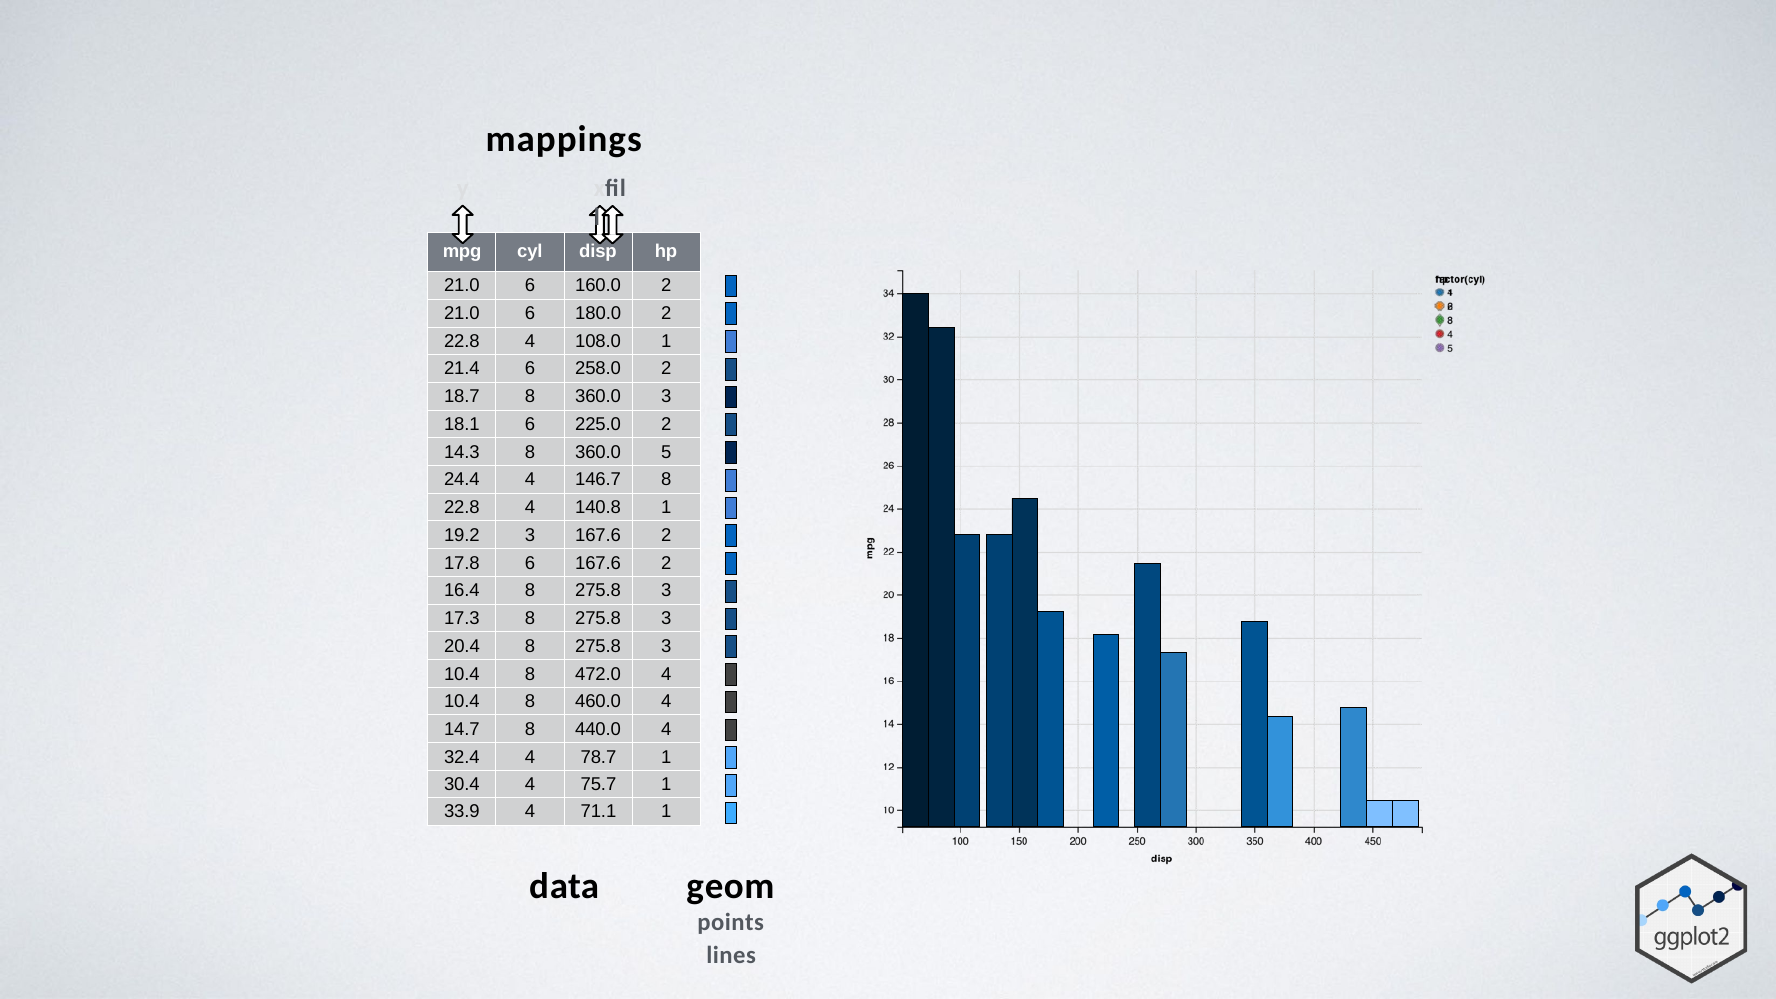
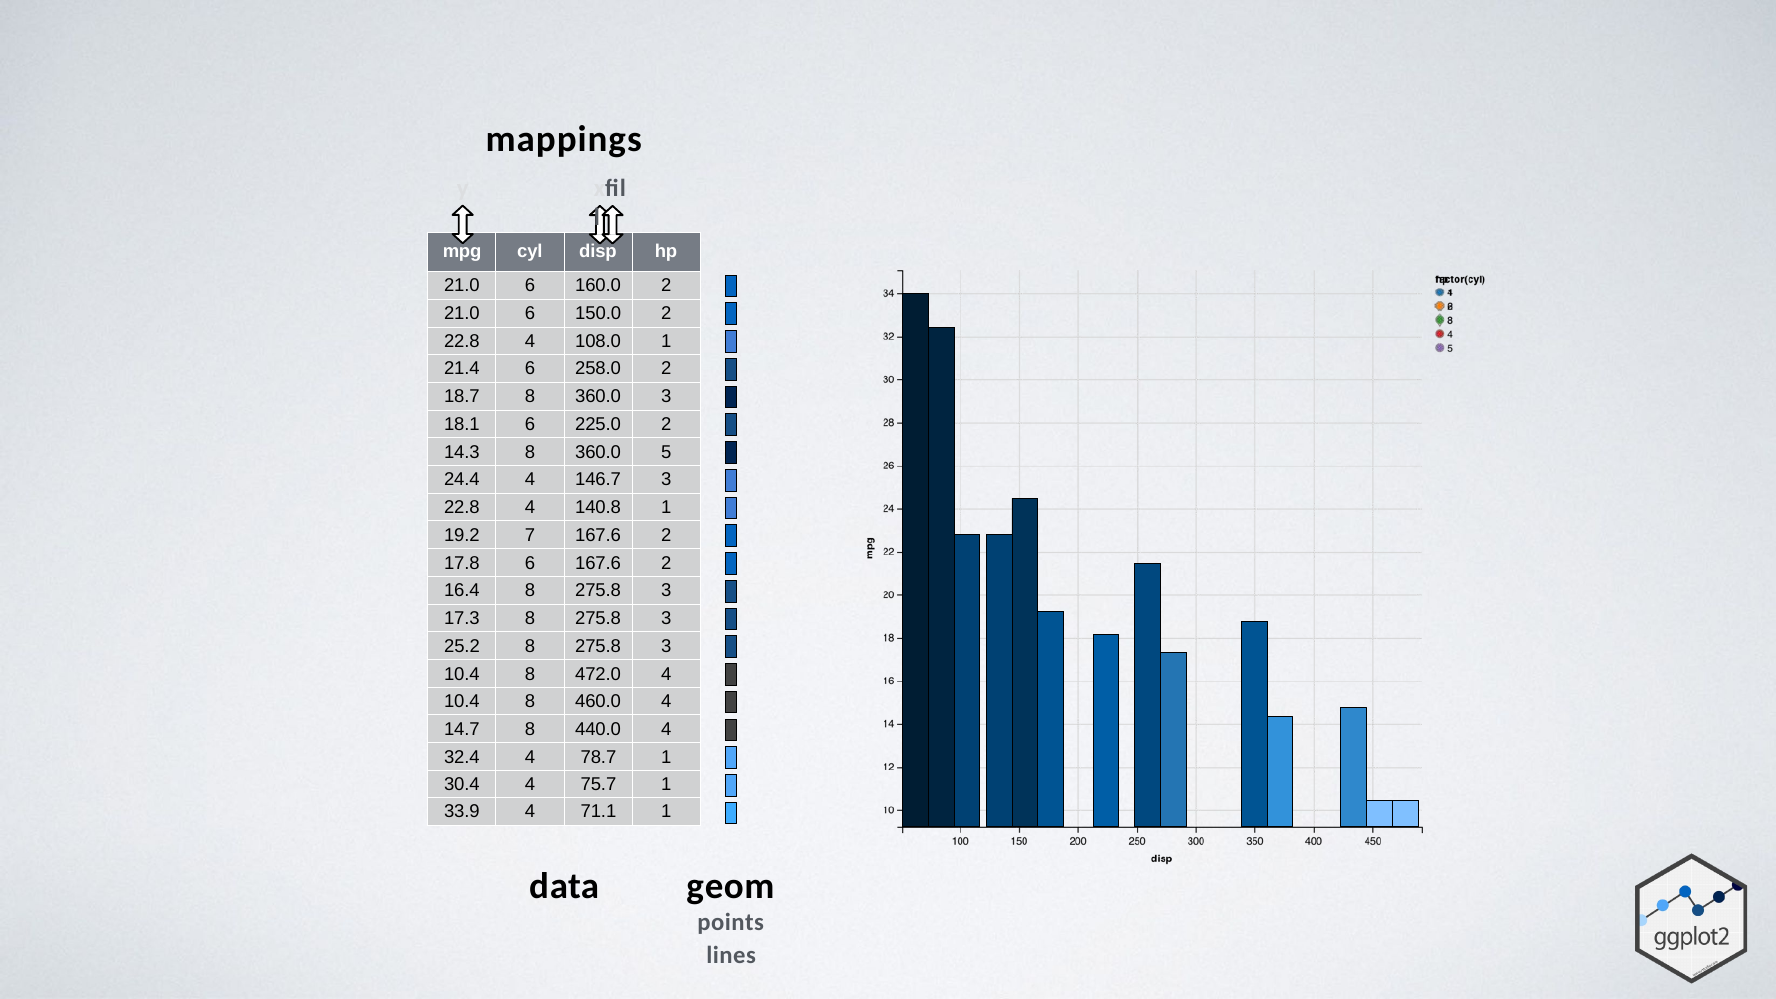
180.0: 180.0 -> 150.0 (598, 313)
146.7 8: 8 -> 3 (666, 480)
19.2 3: 3 -> 7 (530, 535)
20.4: 20.4 -> 25.2 (462, 646)
